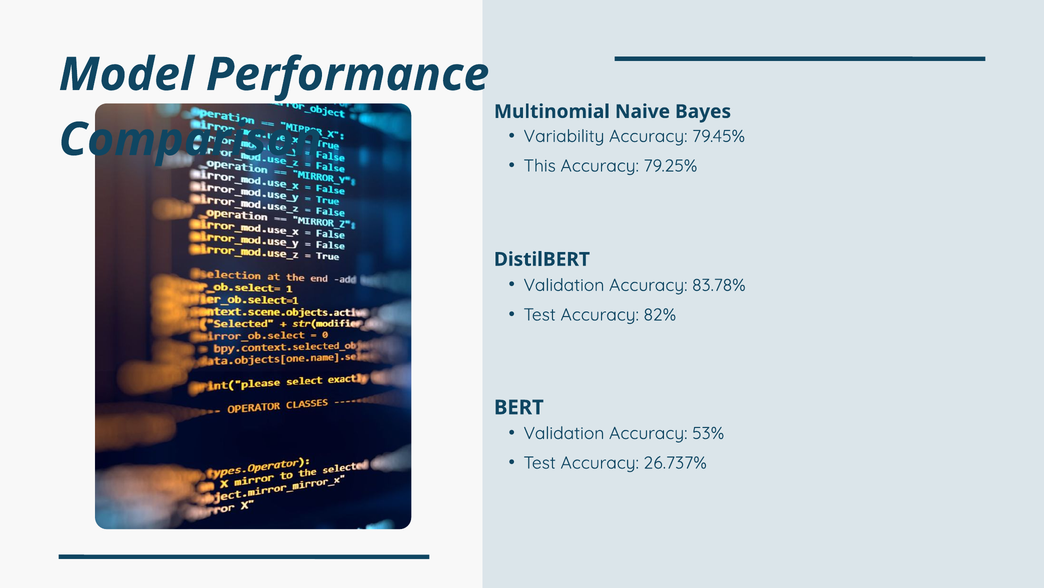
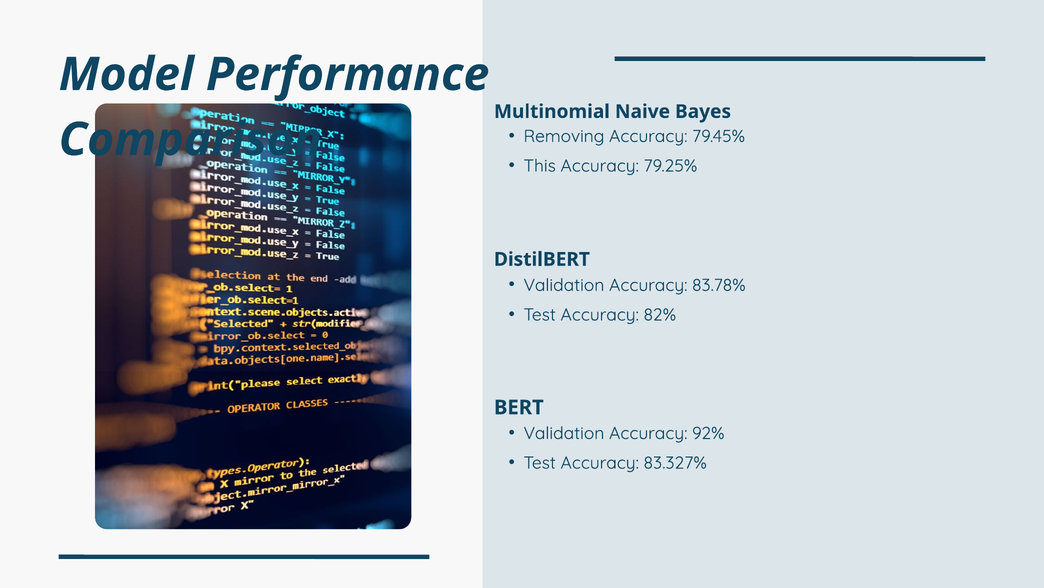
Variability: Variability -> Removing (564, 136)
53%: 53% -> 92% (708, 433)
26.737%: 26.737% -> 83.327% (675, 462)
